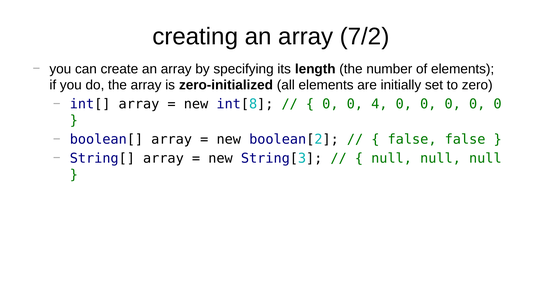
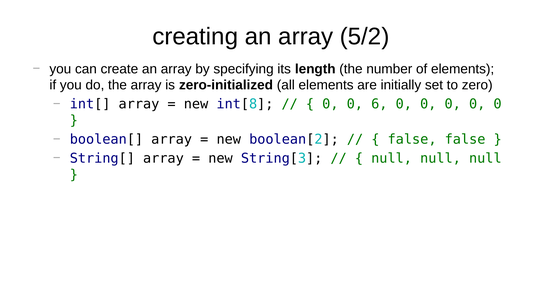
7/2: 7/2 -> 5/2 (365, 37)
4: 4 -> 6 (379, 104)
